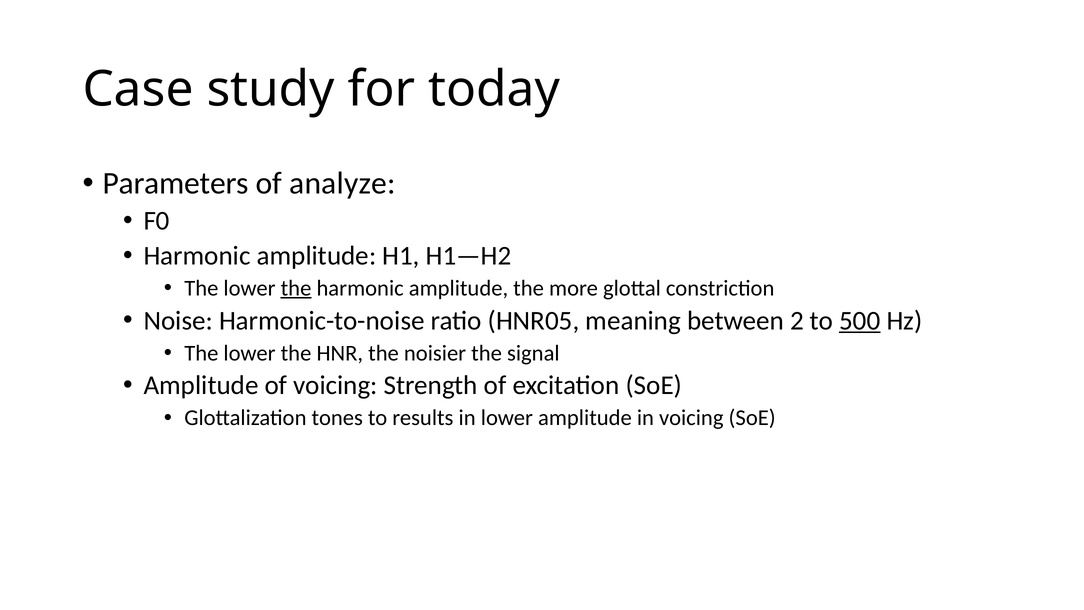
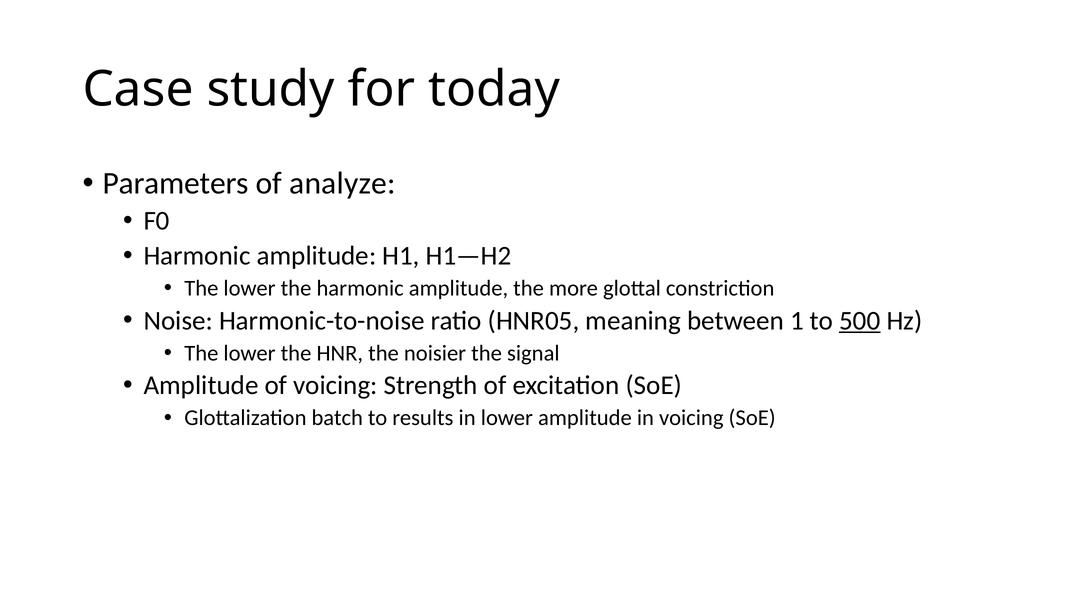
the underline: present -> none (296, 288)
2: 2 -> 1 (797, 320)
tones: tones -> batch (337, 418)
